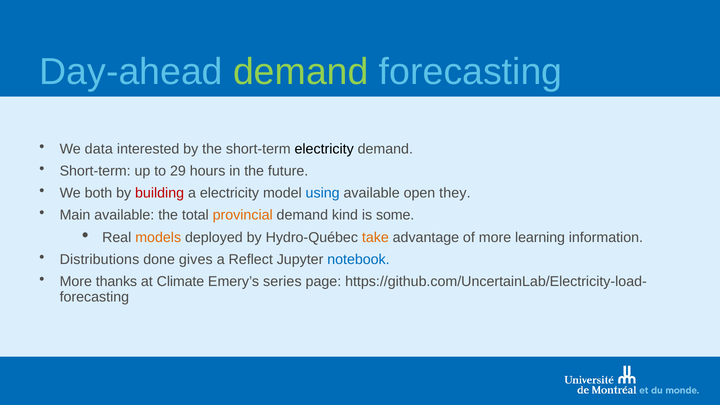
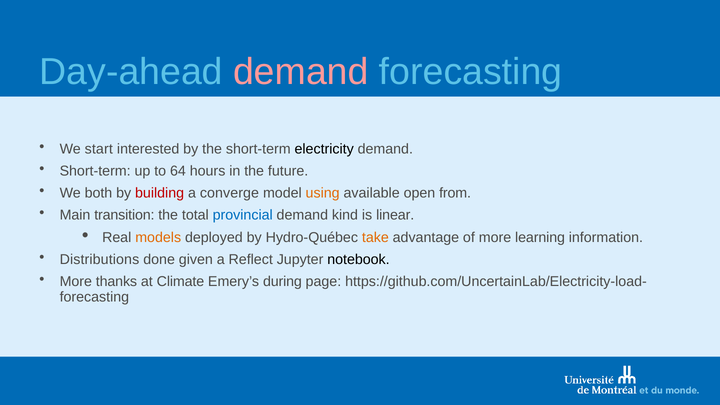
demand colour: light green -> pink (301, 72)
data: data -> start (99, 149)
29: 29 -> 64 (178, 171)
a electricity: electricity -> converge (229, 193)
using colour: blue -> orange (323, 193)
they: they -> from (455, 193)
Main available: available -> transition (124, 215)
provincial colour: orange -> blue (243, 215)
some: some -> linear (395, 215)
gives: gives -> given (196, 259)
notebook colour: blue -> black (358, 259)
series: series -> during (282, 282)
